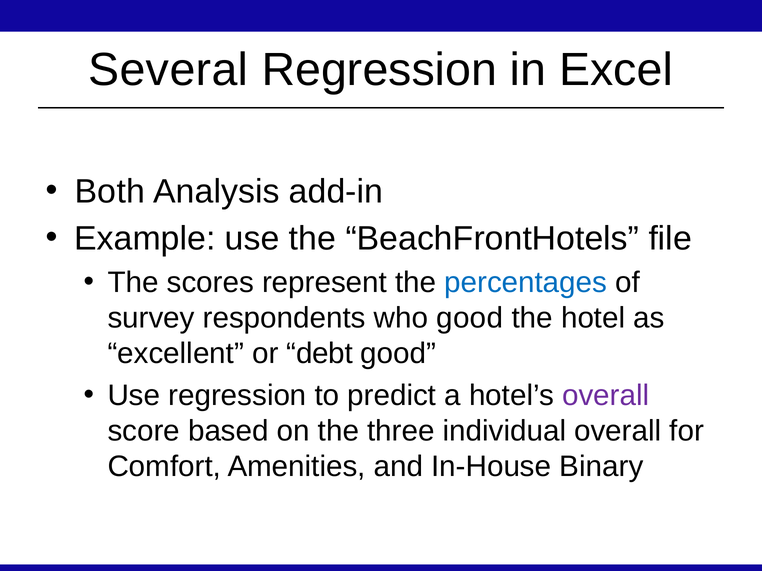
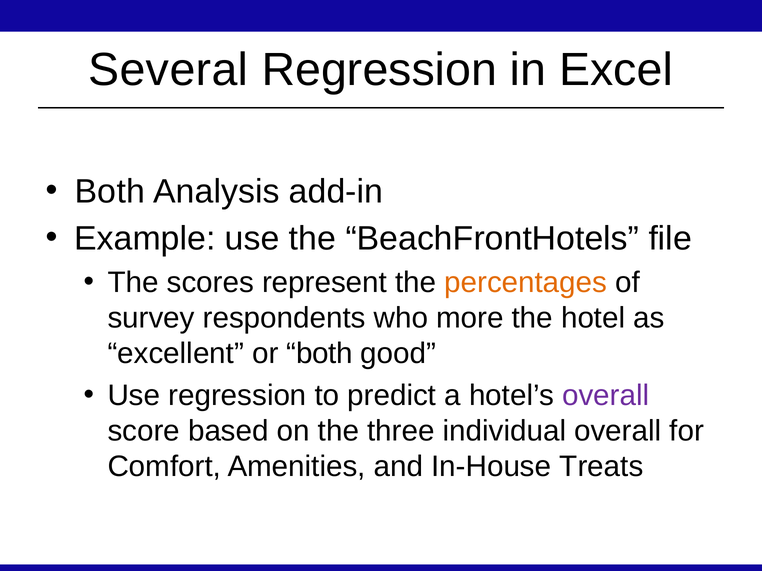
percentages colour: blue -> orange (526, 283)
who good: good -> more (470, 318)
or debt: debt -> both (320, 354)
Binary: Binary -> Treats (601, 467)
